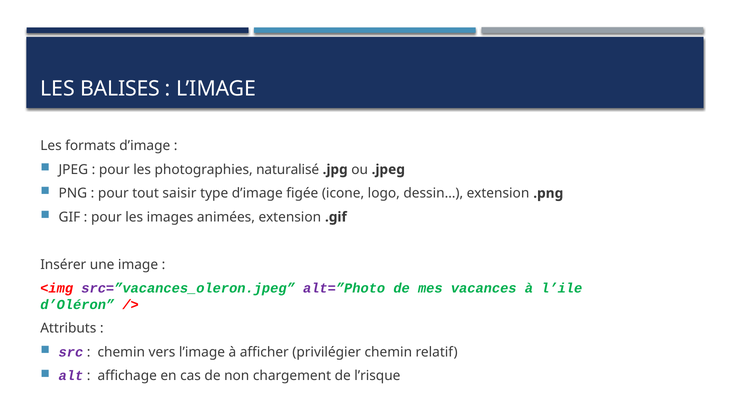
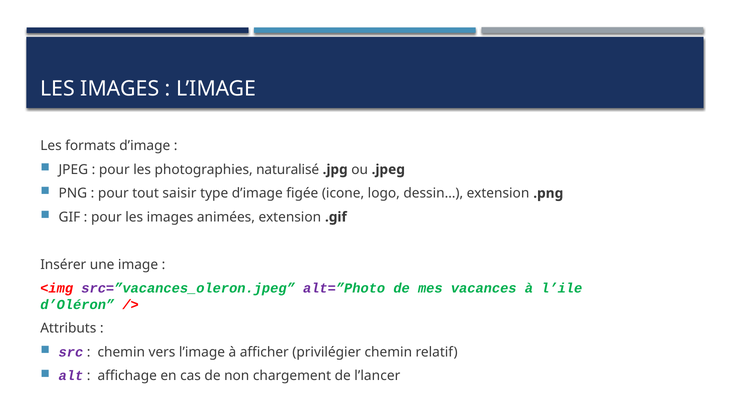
BALISES: BALISES -> IMAGES (120, 89)
l’risque: l’risque -> l’lancer (377, 376)
